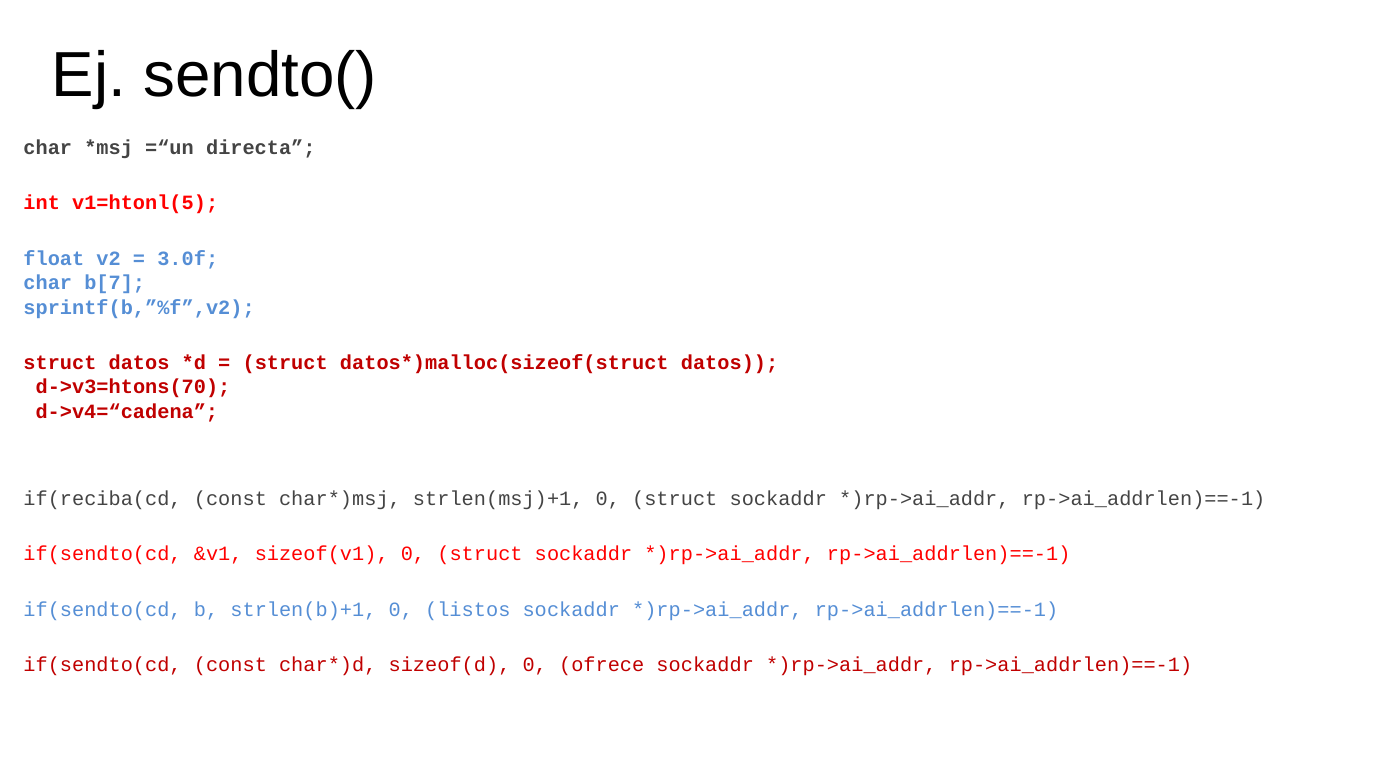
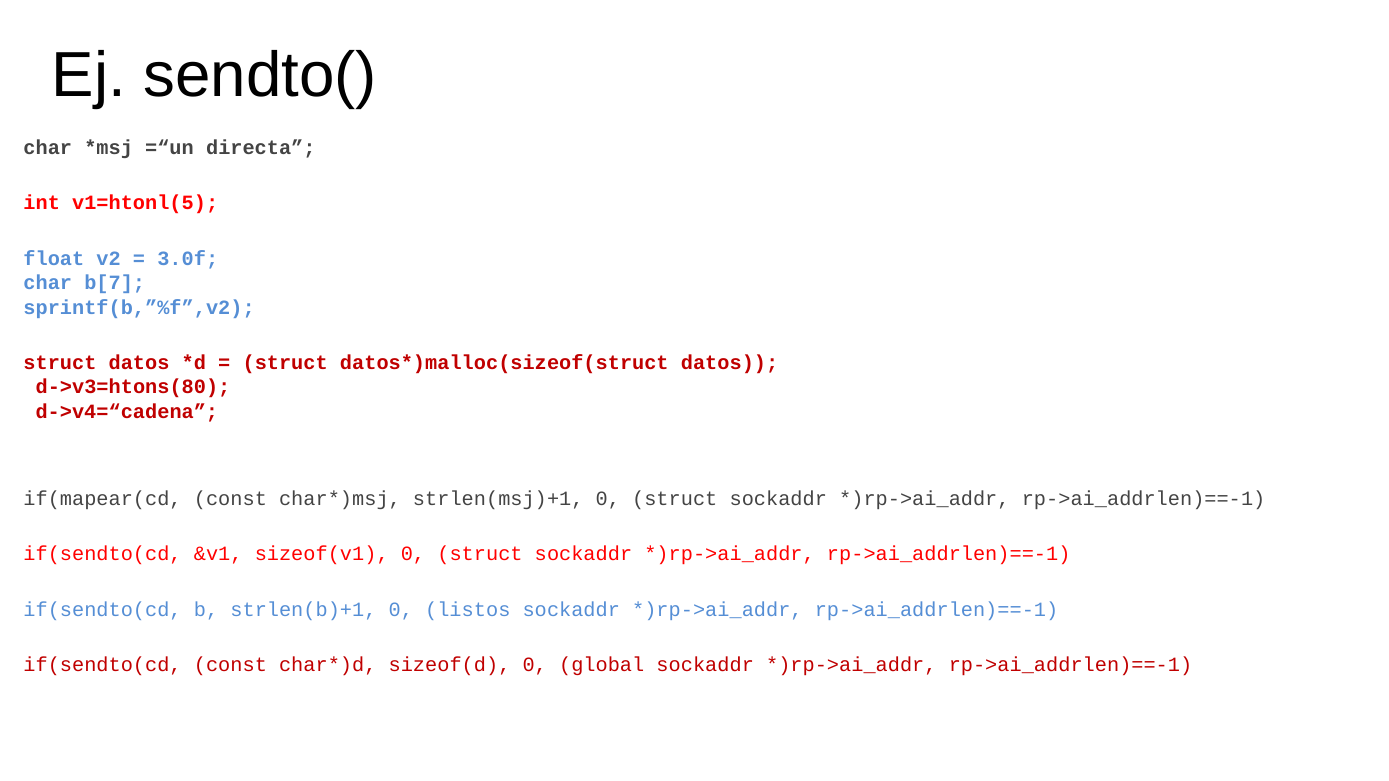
d->v3=htons(70: d->v3=htons(70 -> d->v3=htons(80 (133, 387)
if(reciba(cd: if(reciba(cd -> if(mapear(cd (103, 499)
ofrece: ofrece -> global (602, 665)
